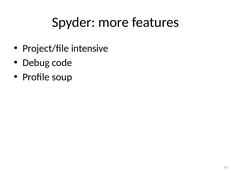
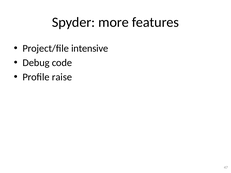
soup: soup -> raise (62, 77)
